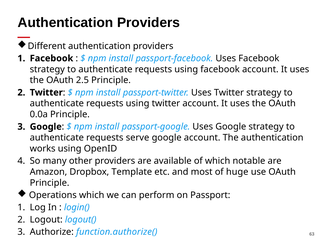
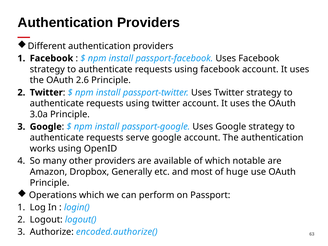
2.5: 2.5 -> 2.6 (82, 80)
0.0a: 0.0a -> 3.0a (39, 114)
Template: Template -> Generally (132, 172)
function.authorize(: function.authorize( -> encoded.authorize( (117, 232)
